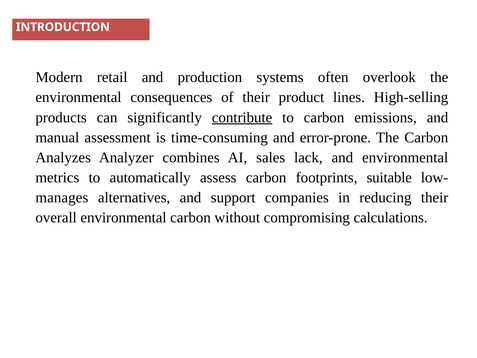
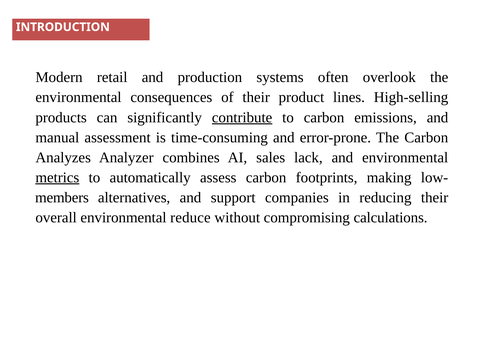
metrics underline: none -> present (57, 177)
suitable: suitable -> making (389, 177)
manages: manages -> members (62, 197)
environmental carbon: carbon -> reduce (190, 217)
